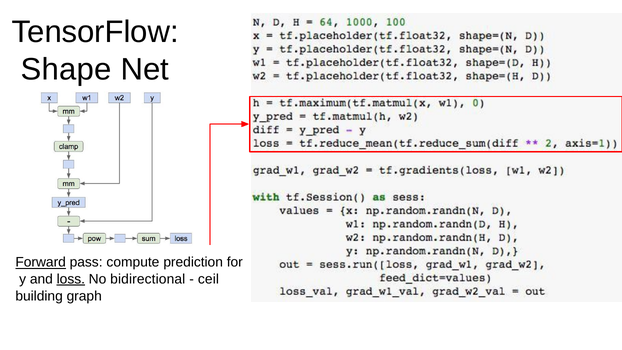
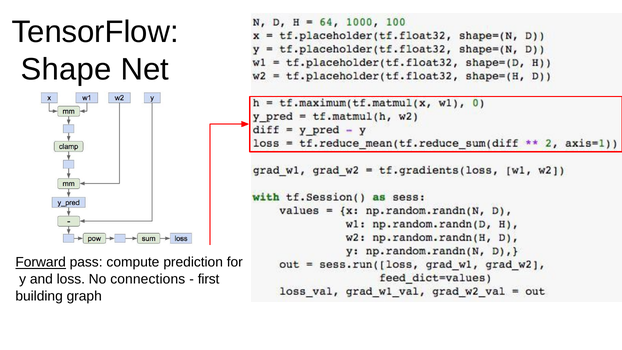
loss underline: present -> none (71, 279)
bidirectional: bidirectional -> connections (148, 279)
ceil: ceil -> first (209, 279)
